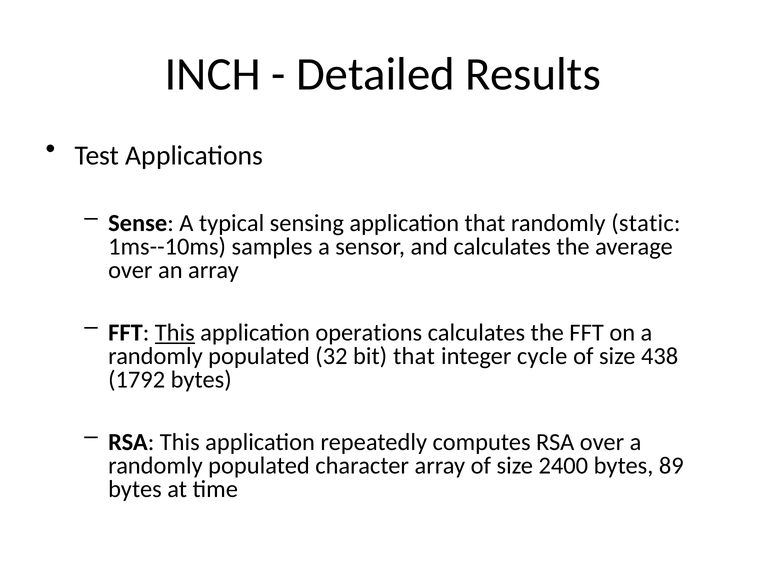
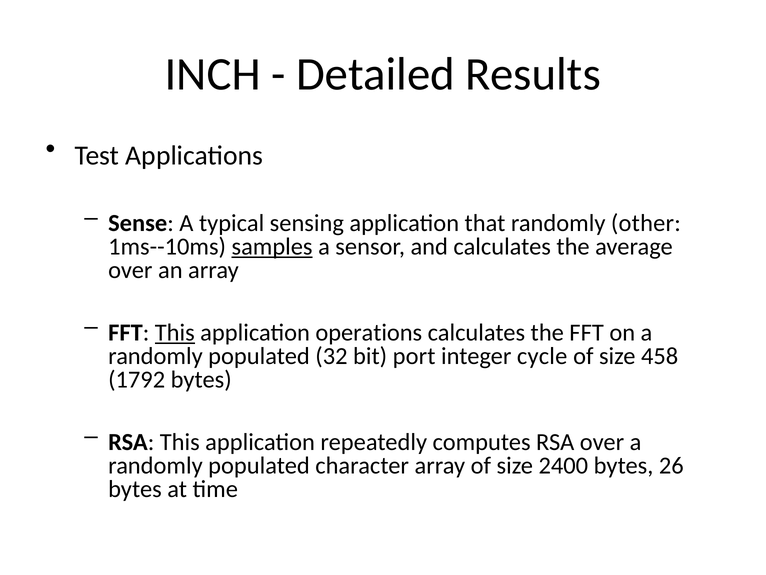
static: static -> other (646, 223)
samples underline: none -> present (272, 247)
bit that: that -> port (414, 356)
438: 438 -> 458 (660, 356)
89: 89 -> 26 (671, 465)
